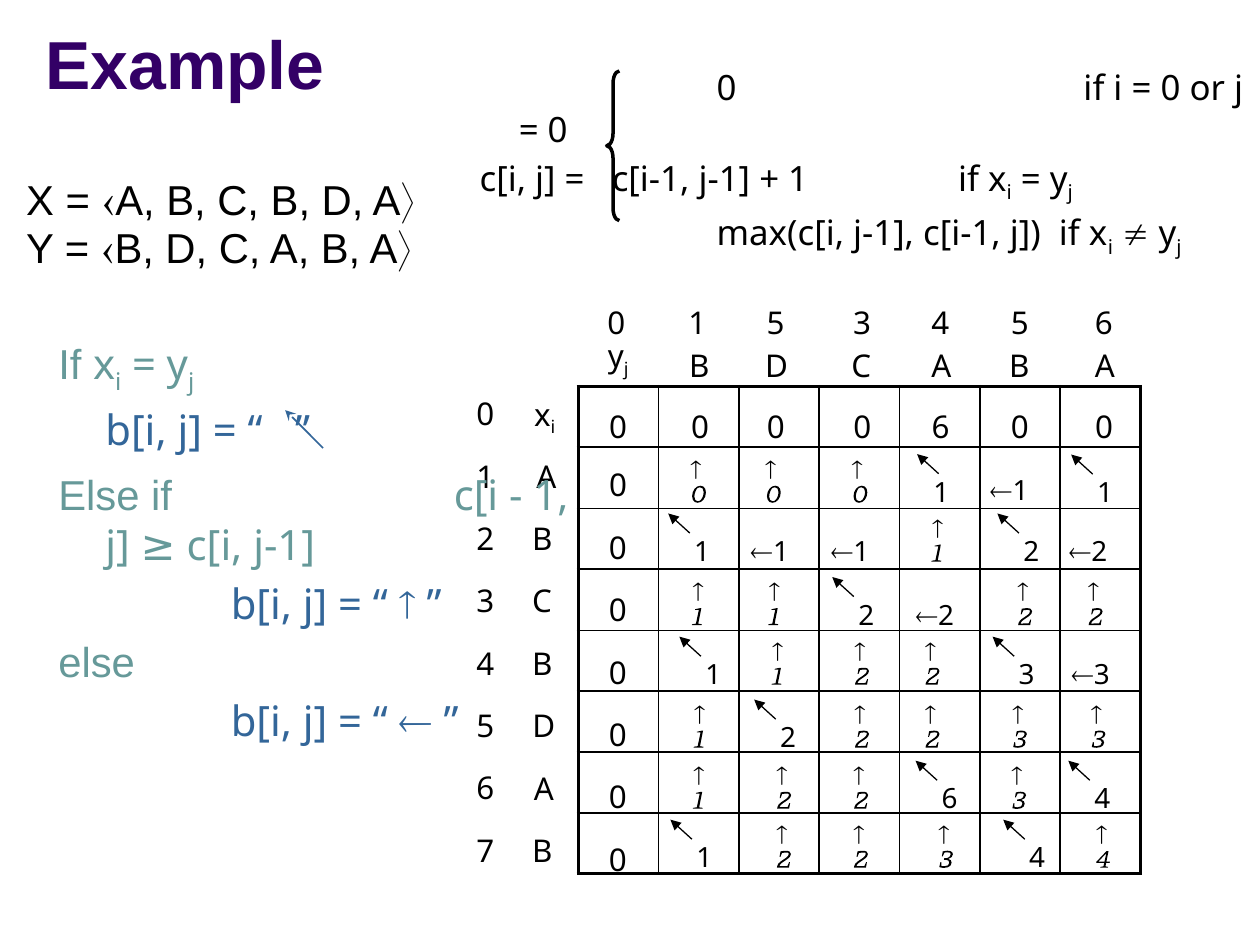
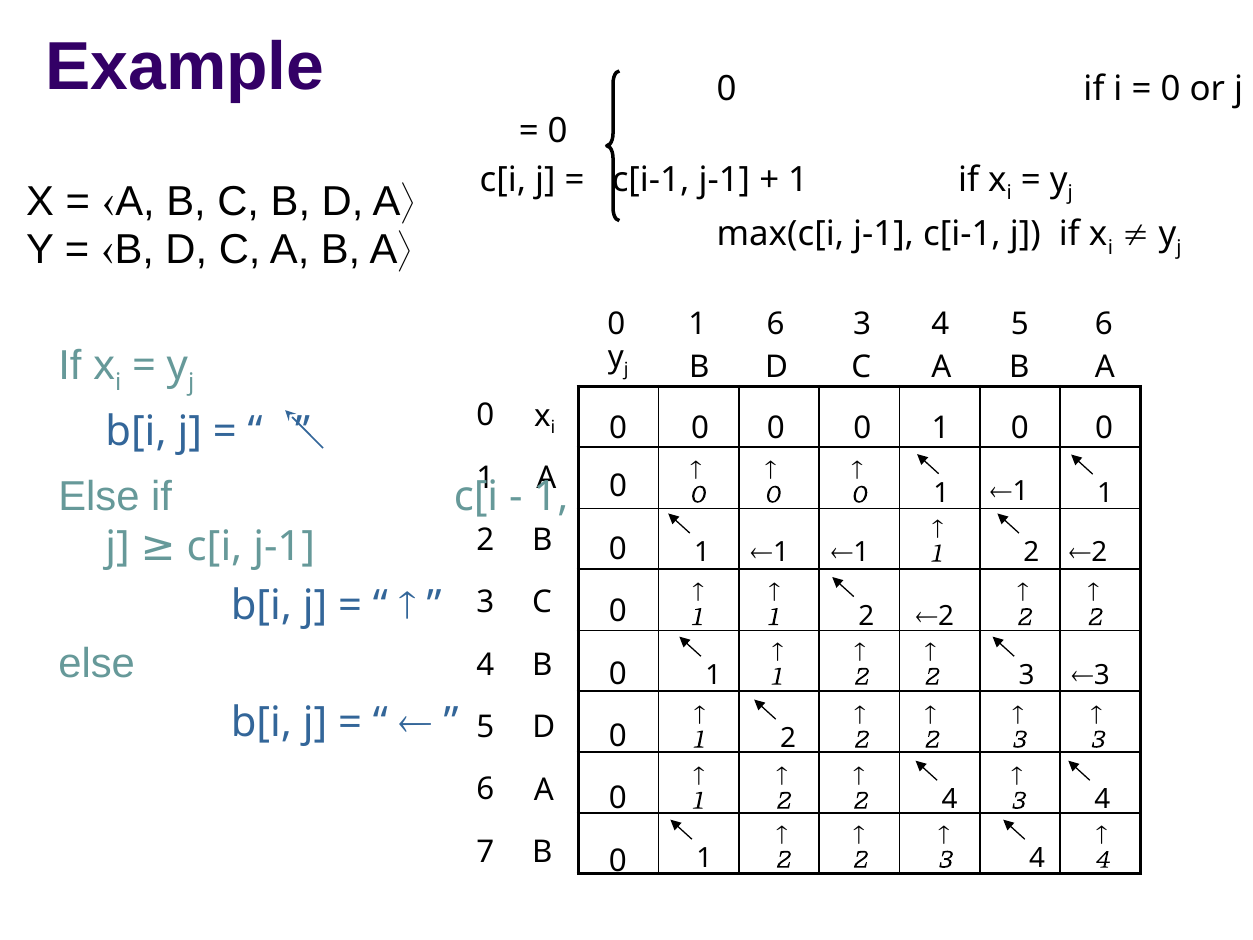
1 5: 5 -> 6 (776, 324)
6: 6 -> 1 (941, 428)
2 6: 6 -> 4 (950, 799)
